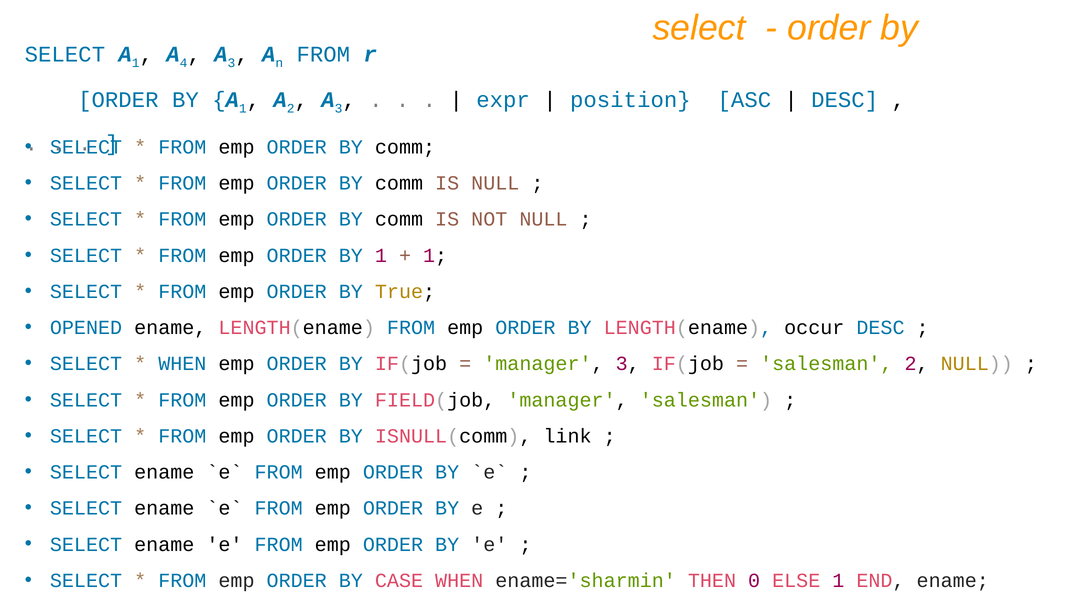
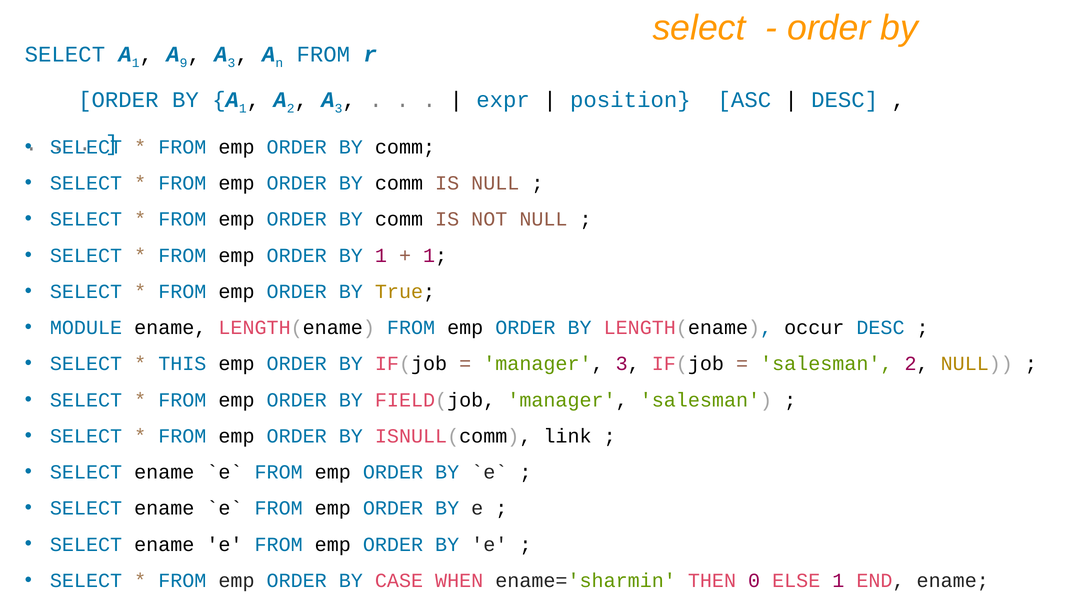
4: 4 -> 9 (184, 63)
OPENED: OPENED -> MODULE (86, 328)
WHEN: WHEN -> THIS (182, 364)
